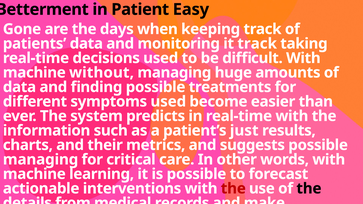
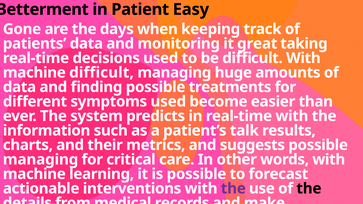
it track: track -> great (257, 44)
machine without: without -> difficult (102, 73)
just: just -> talk (244, 131)
the colour: red -> purple (233, 189)
